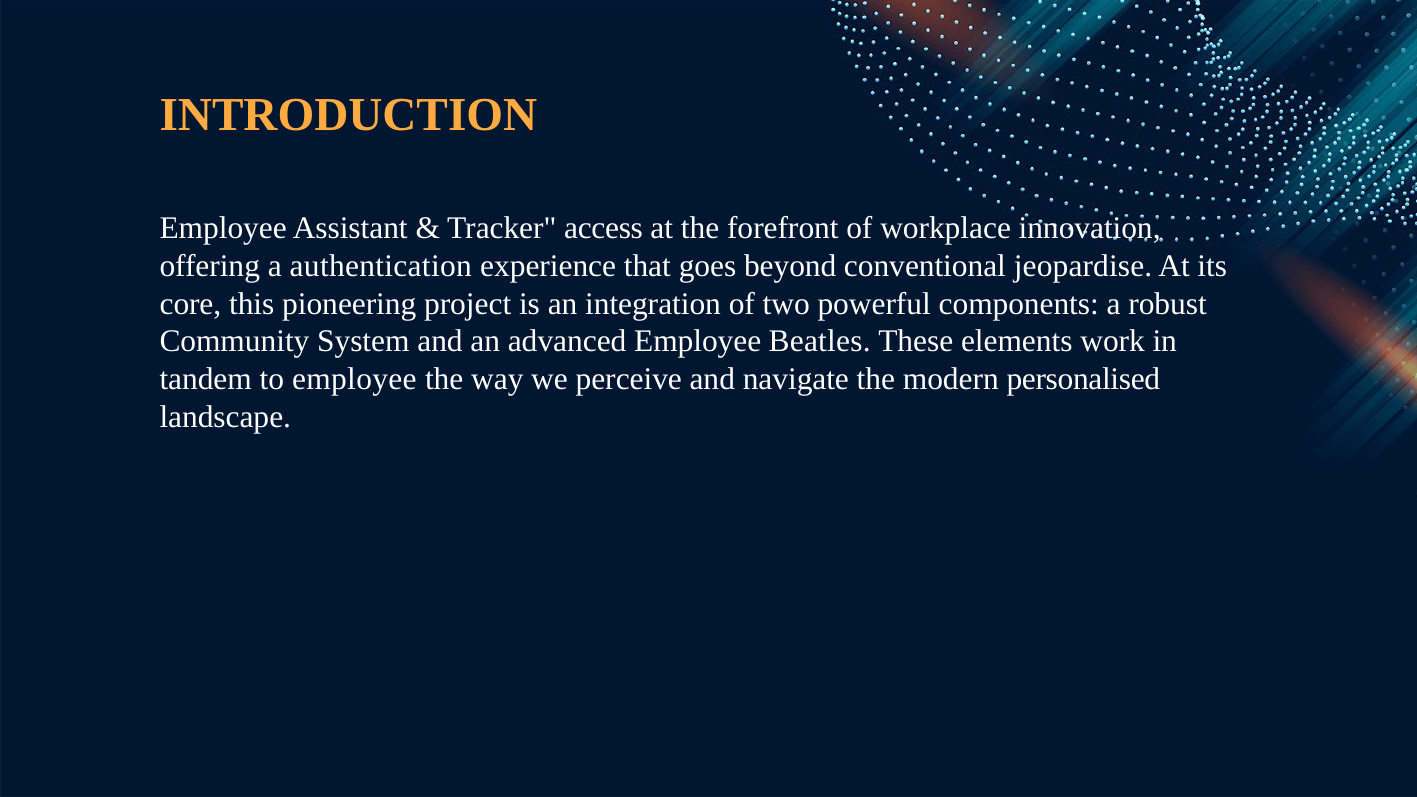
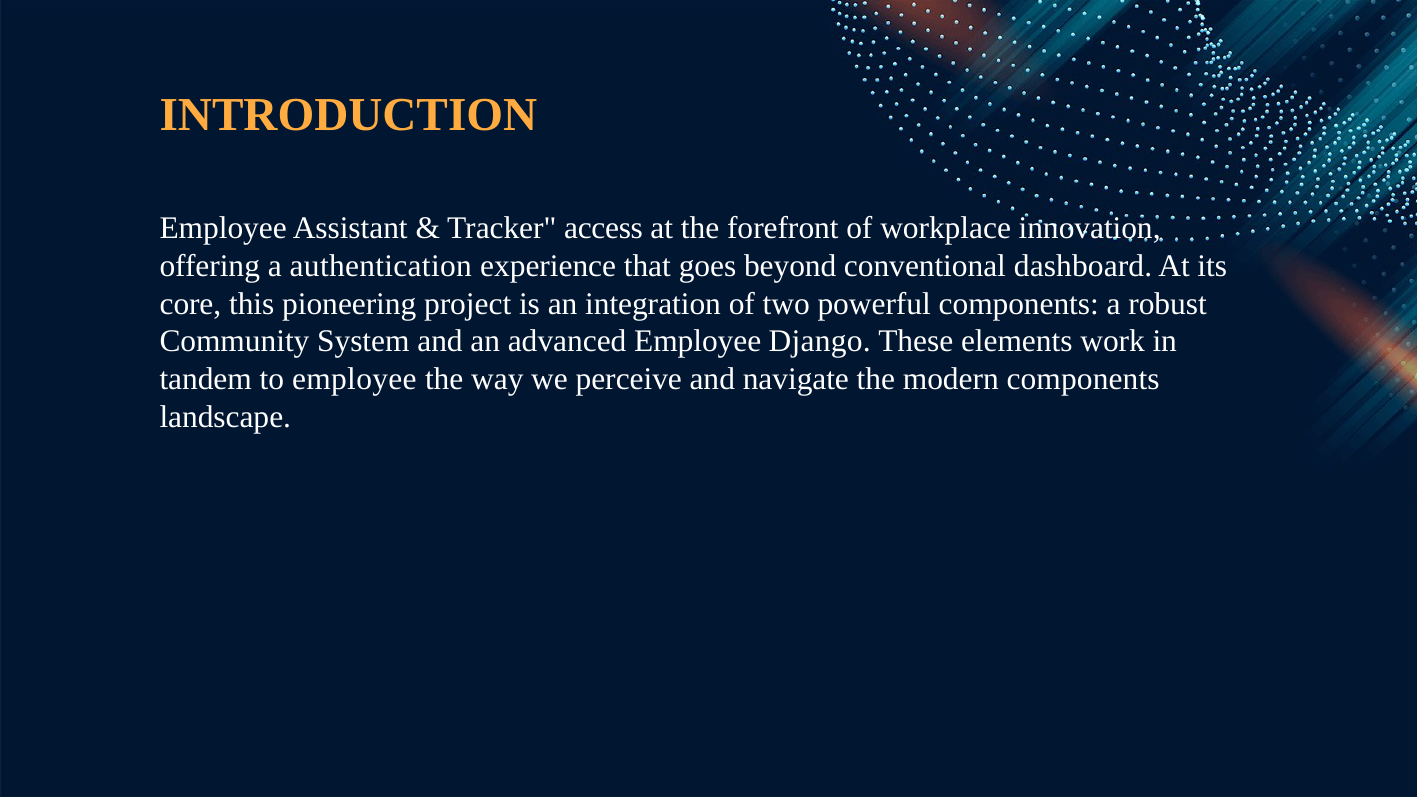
jeopardise: jeopardise -> dashboard (1083, 266)
Beatles: Beatles -> Django (820, 342)
modern personalised: personalised -> components (1083, 379)
